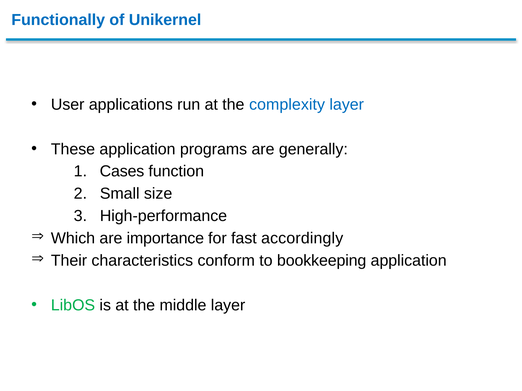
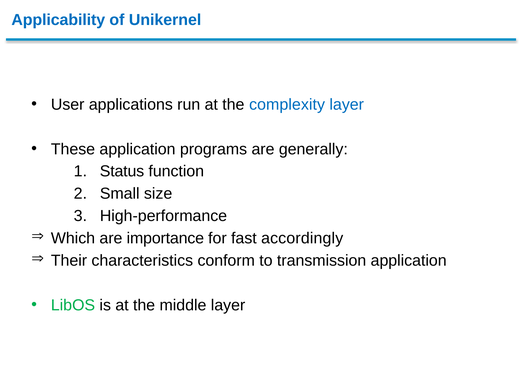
Functionally: Functionally -> Applicability (58, 20)
Cases: Cases -> Status (122, 172)
bookkeeping: bookkeeping -> transmission (322, 261)
